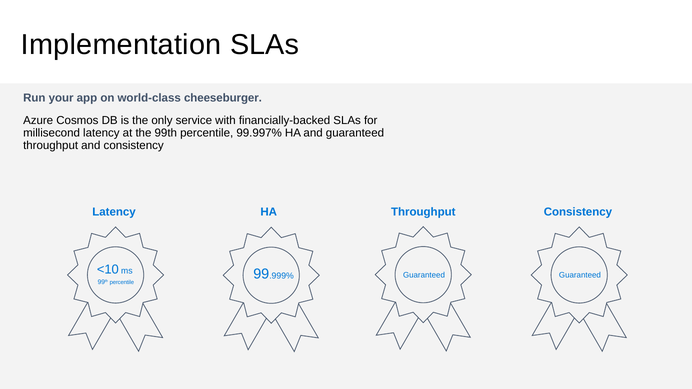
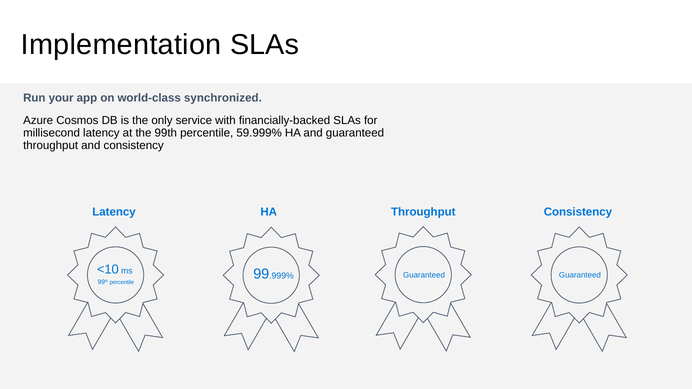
cheeseburger: cheeseburger -> synchronized (223, 98)
99.997%: 99.997% -> 59.999% (259, 133)
